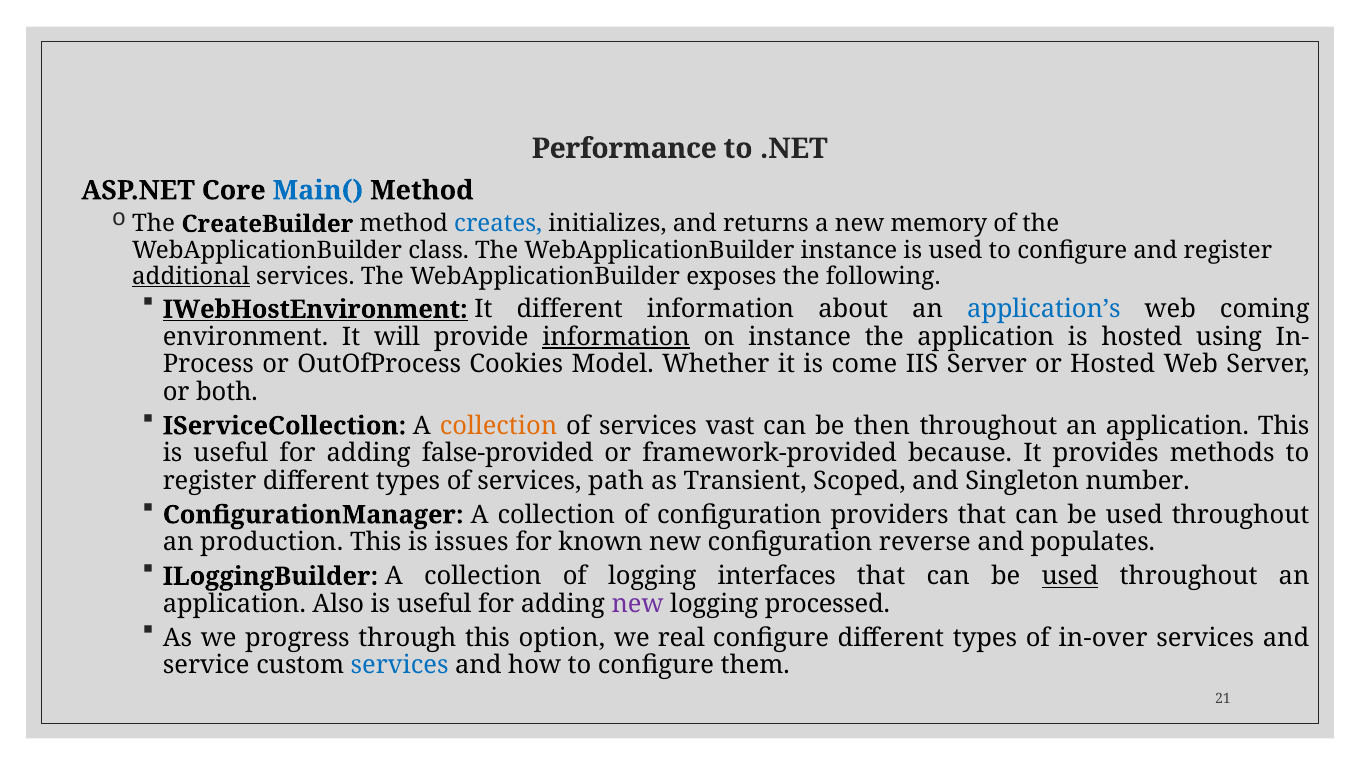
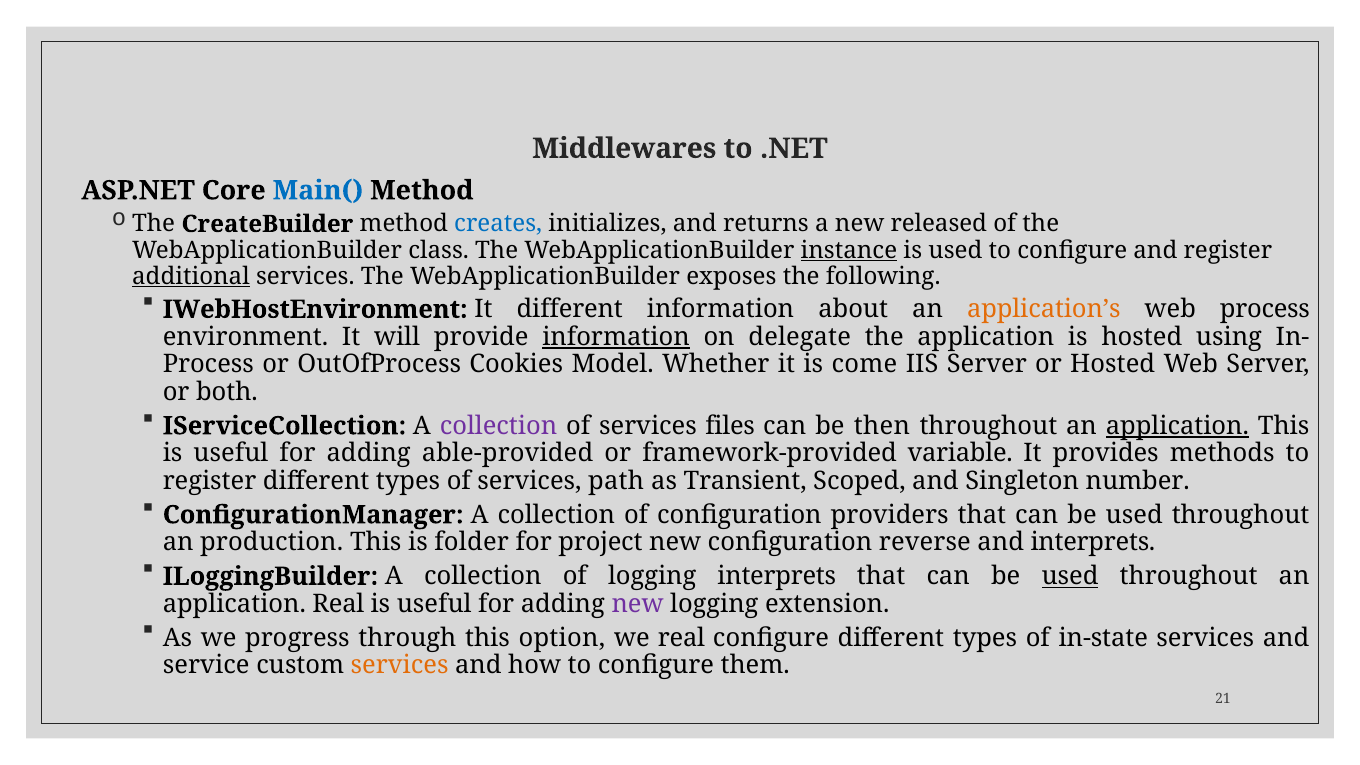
Performance: Performance -> Middlewares (624, 148)
memory: memory -> released (939, 224)
instance underline: none -> present (849, 250)
IWebHostEnvironment underline: present -> none (315, 309)
application’s colour: blue -> orange (1044, 309)
web coming: coming -> process (1265, 309)
on instance: instance -> delegate (800, 337)
collection colour: orange -> purple (499, 426)
vast: vast -> files (730, 426)
application underline: none -> present (1177, 426)
false-provided: false-provided -> able-provided (507, 453)
because: because -> variable (960, 453)
issues: issues -> folder (472, 542)
known: known -> project (601, 542)
and populates: populates -> interprets (1093, 542)
logging interfaces: interfaces -> interprets (777, 576)
application Also: Also -> Real (338, 604)
processed: processed -> extension (827, 604)
in-over: in-over -> in-state (1103, 638)
services colour: blue -> orange (400, 665)
